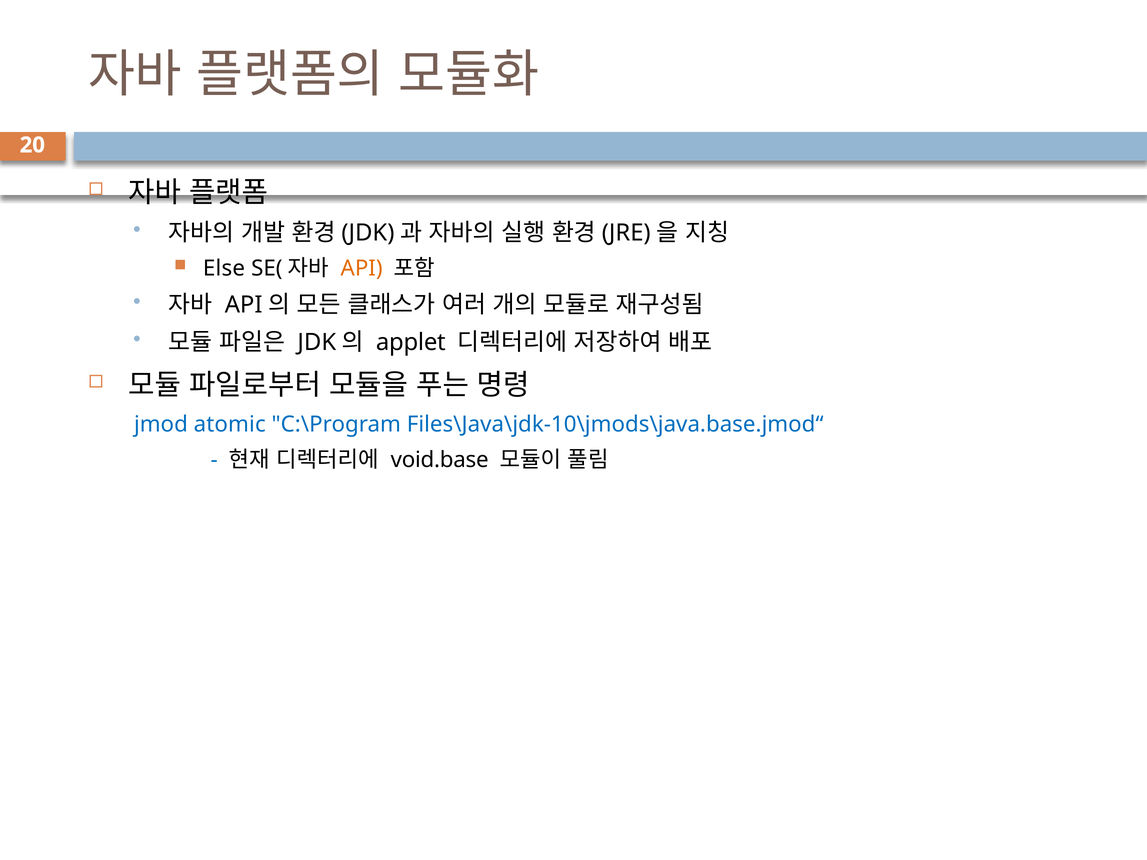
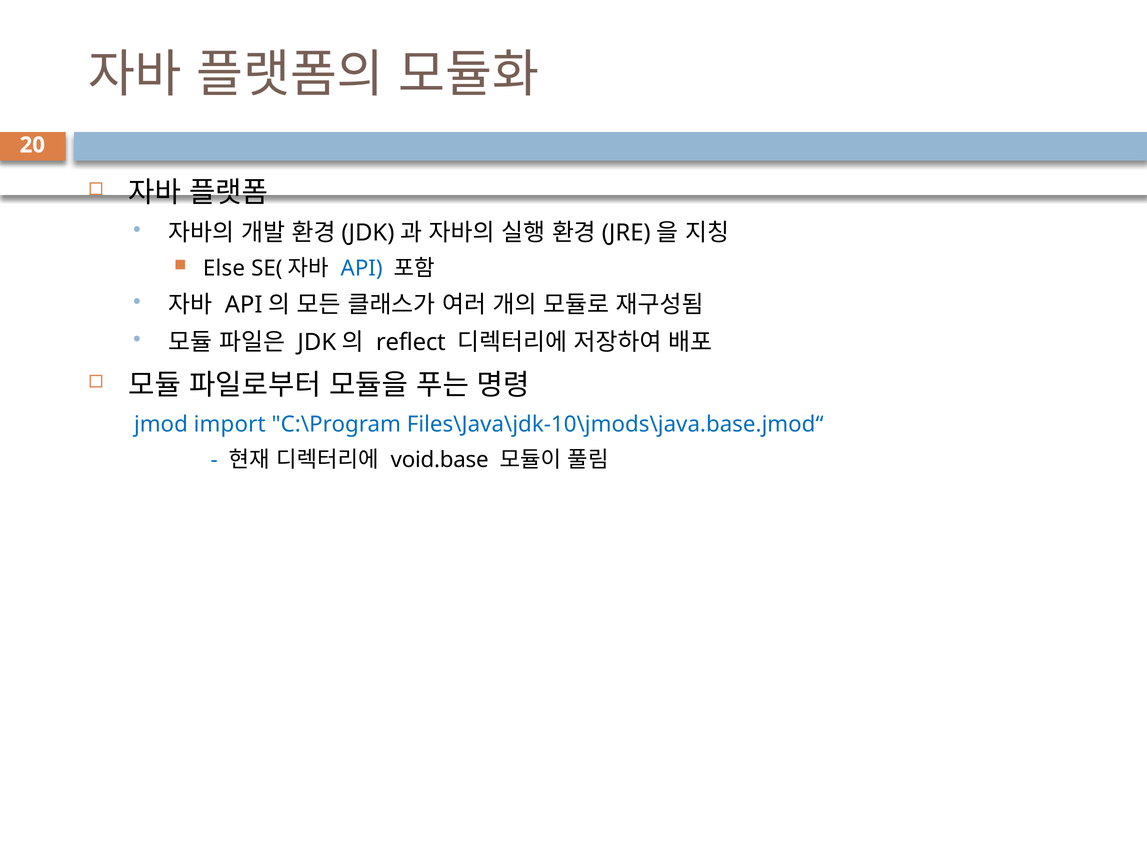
API colour: orange -> blue (362, 269)
applet: applet -> reflect (411, 343)
atomic: atomic -> import (230, 425)
